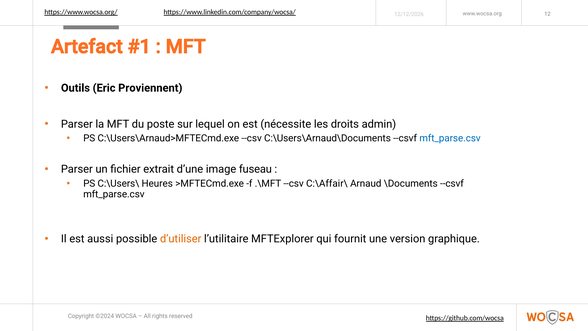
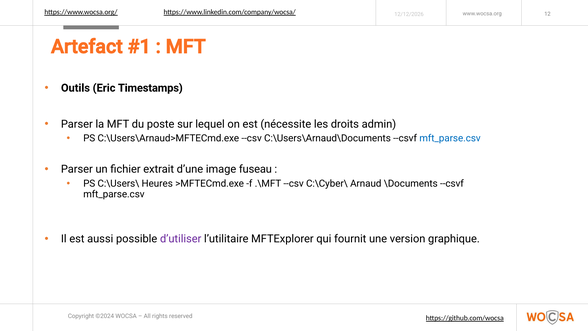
Proviennent: Proviennent -> Timestamps (150, 88)
C:\Affair\: C:\Affair\ -> C:\Cyber\ (327, 183)
d’utiliser colour: orange -> purple (181, 239)
